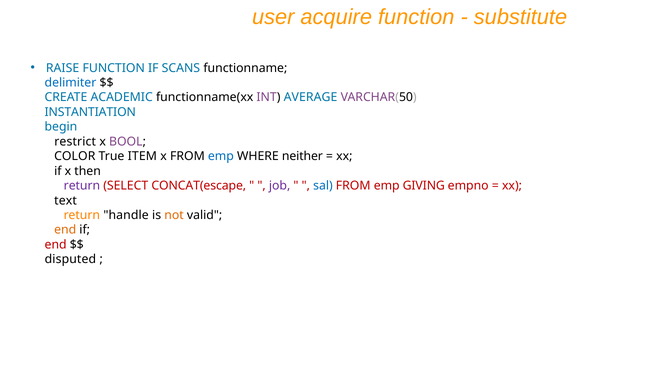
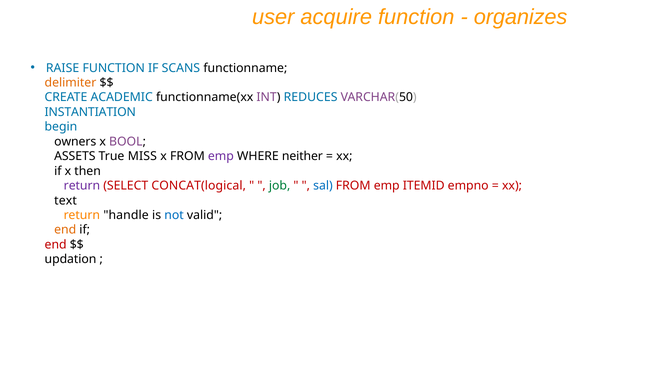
substitute: substitute -> organizes (521, 17)
delimiter colour: blue -> orange (70, 83)
AVERAGE: AVERAGE -> REDUCES (311, 97)
restrict: restrict -> owners (75, 142)
COLOR: COLOR -> ASSETS (75, 156)
ITEM: ITEM -> MISS (142, 156)
emp colour: blue -> purple (221, 156)
CONCAT(escape: CONCAT(escape -> CONCAT(logical (199, 186)
job colour: purple -> green (280, 186)
GIVING: GIVING -> ITEMID (424, 186)
not colour: orange -> blue (174, 215)
disputed: disputed -> updation (70, 259)
